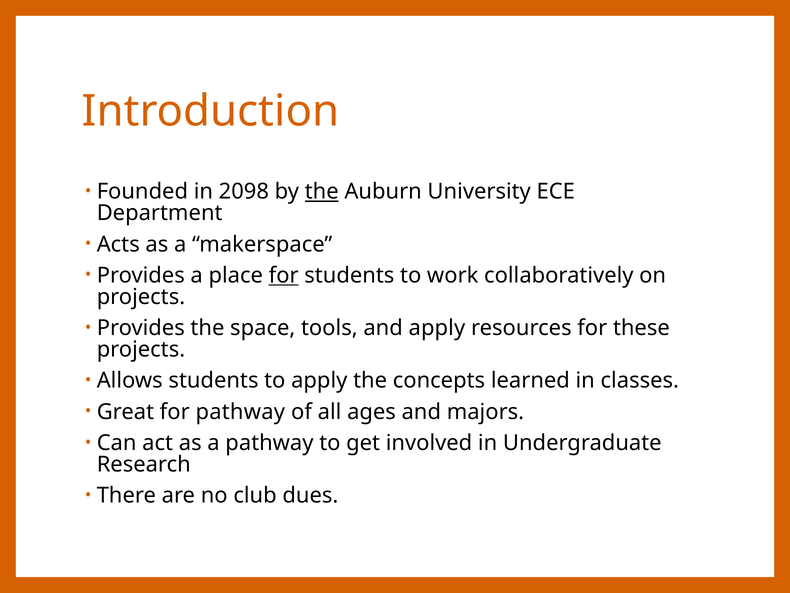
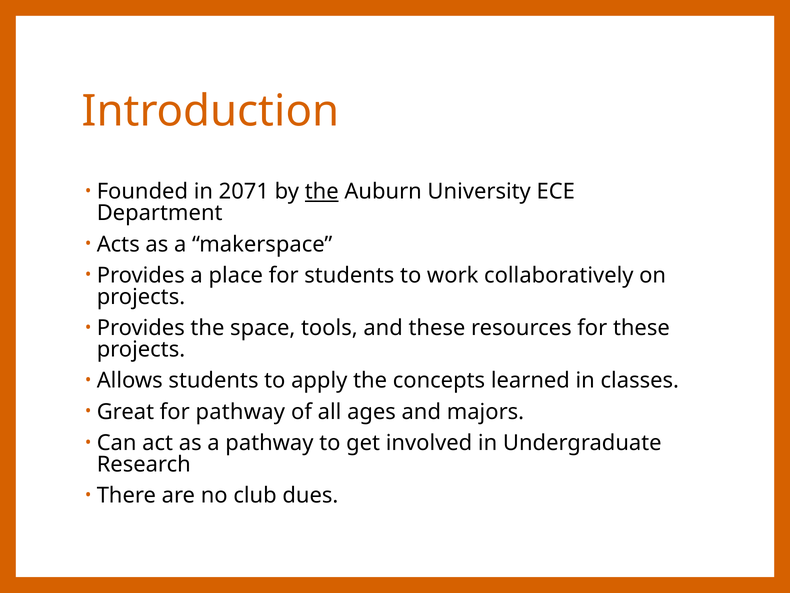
2098: 2098 -> 2071 (244, 192)
for underline: present -> none (284, 275)
and apply: apply -> these (437, 328)
